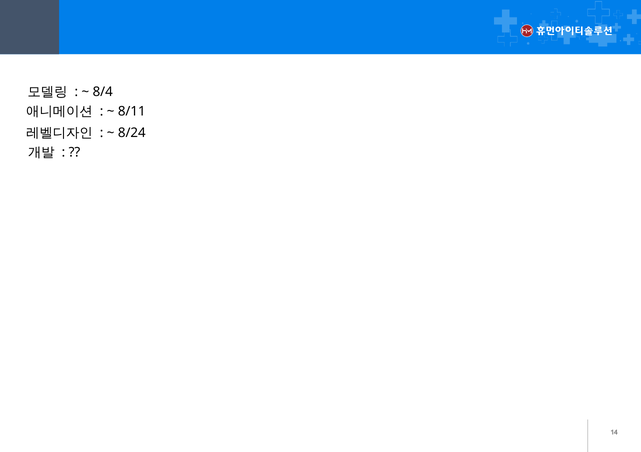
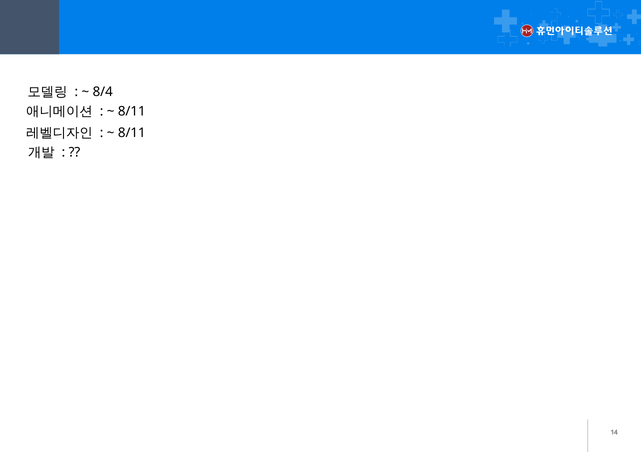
8/24: 8/24 -> 8/11 (132, 133)
